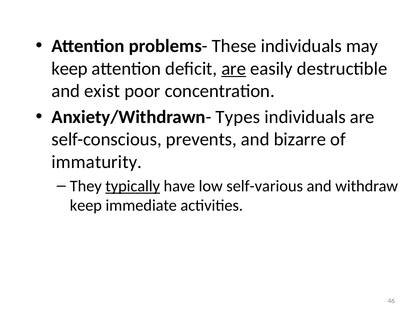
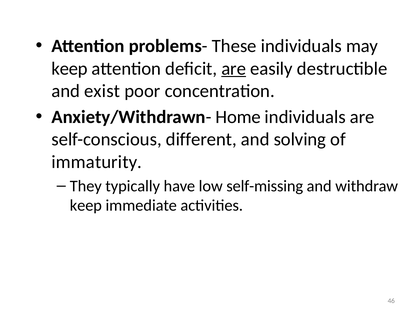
Types: Types -> Home (238, 117)
prevents: prevents -> different (201, 139)
bizarre: bizarre -> solving (300, 139)
typically underline: present -> none (133, 186)
self-various: self-various -> self-missing (265, 186)
